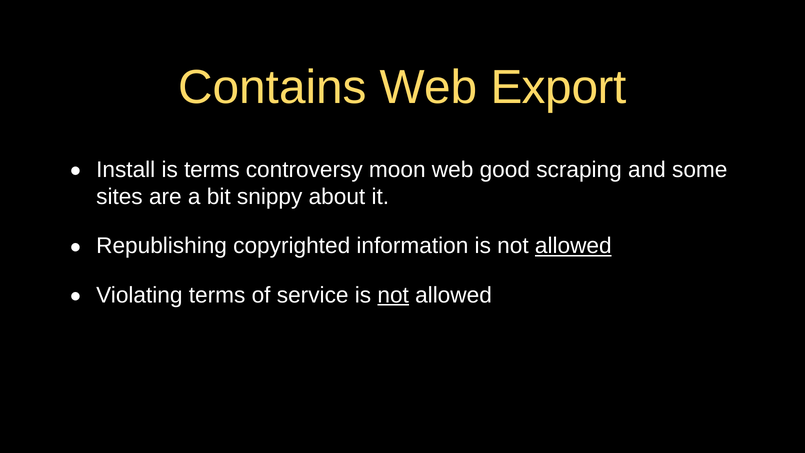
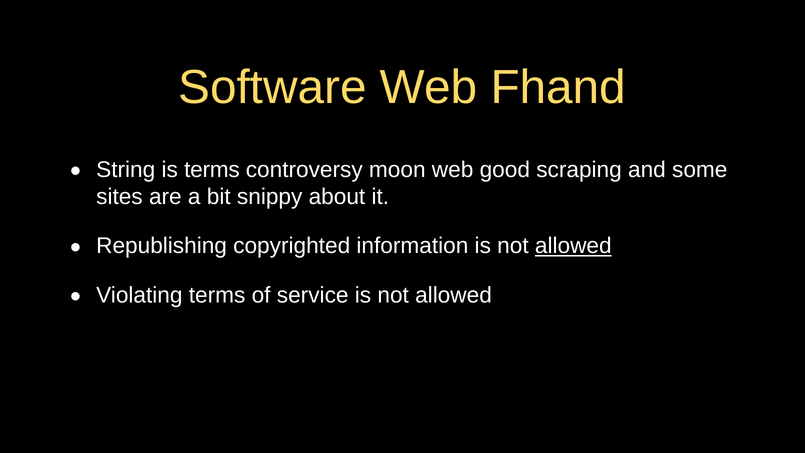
Contains: Contains -> Software (273, 87)
Export: Export -> Fhand (558, 87)
Install: Install -> String (126, 169)
not underline: present -> none (393, 295)
